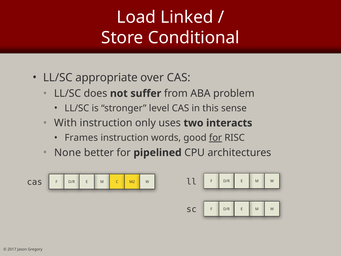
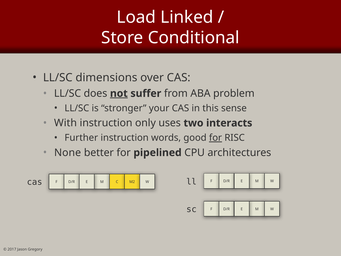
appropriate: appropriate -> dimensions (106, 78)
not underline: none -> present (119, 93)
level: level -> your (159, 108)
Frames: Frames -> Further (81, 138)
